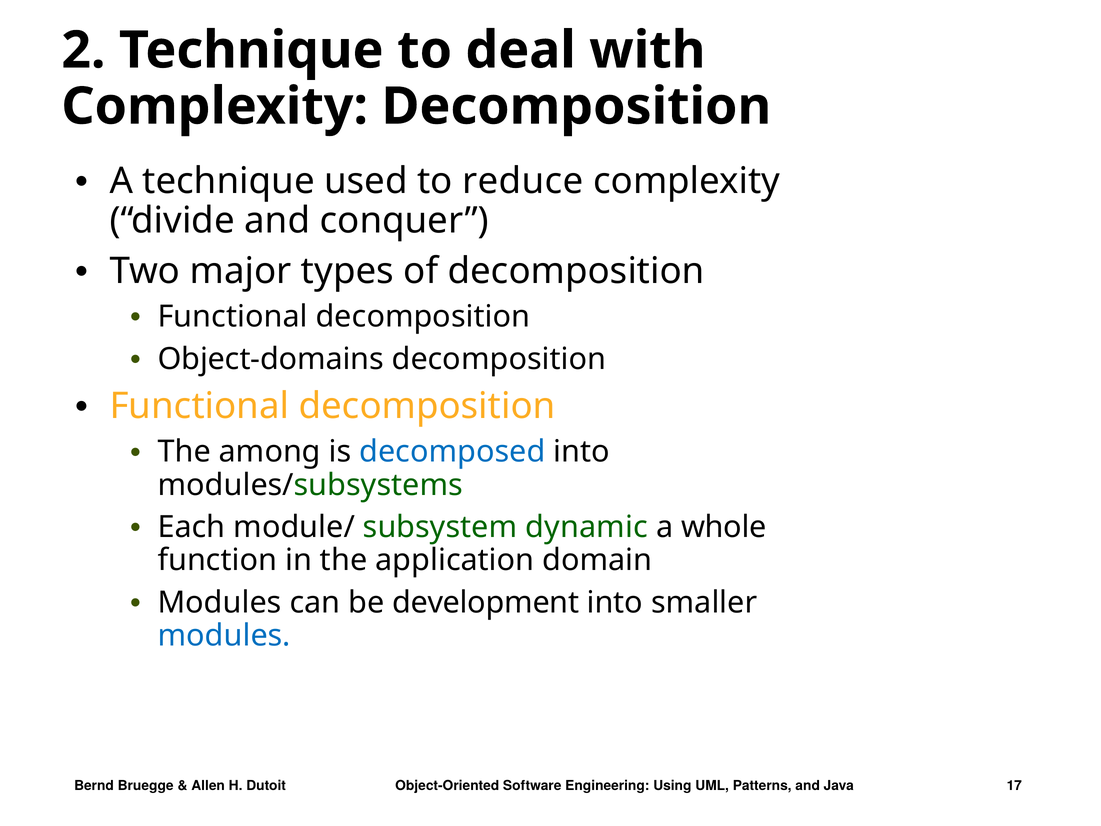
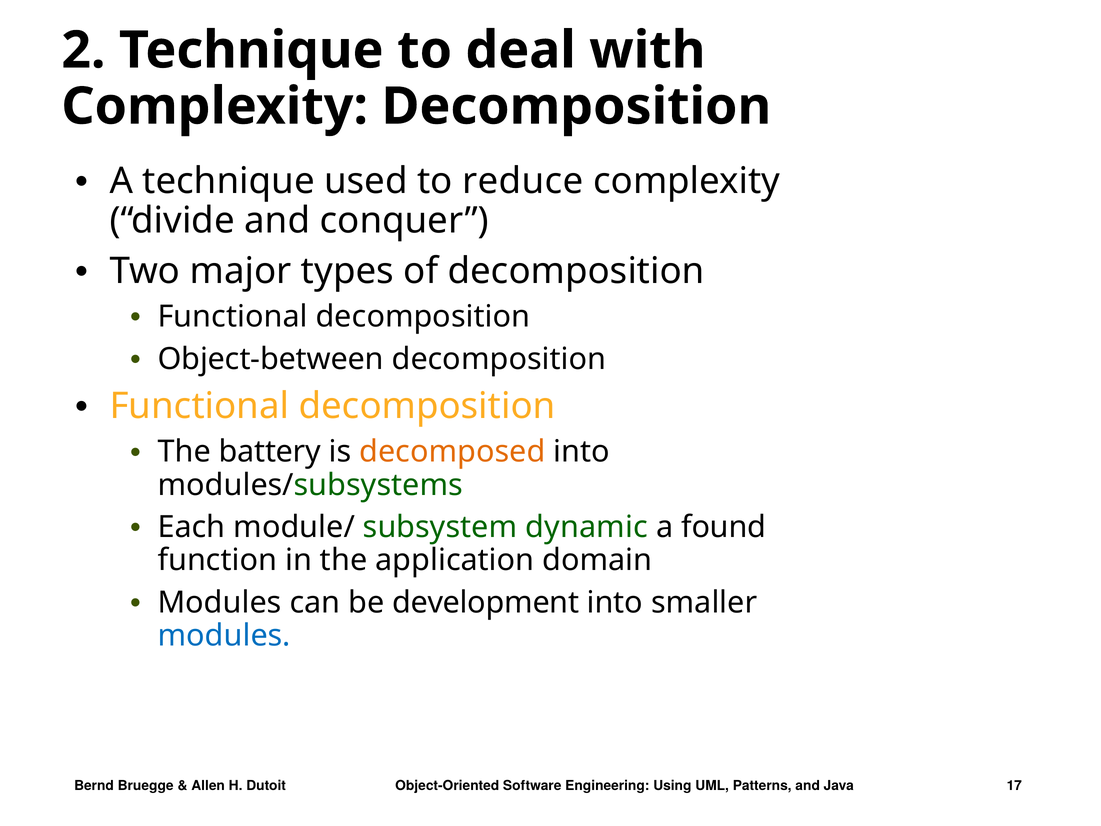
Object-domains: Object-domains -> Object-between (271, 359)
among: among -> battery (270, 452)
decomposed colour: blue -> orange (452, 452)
whole: whole -> found (724, 527)
